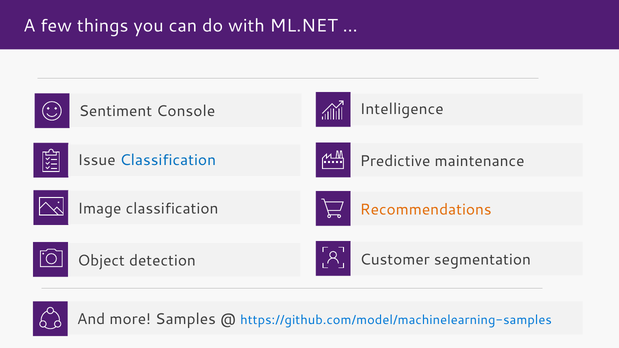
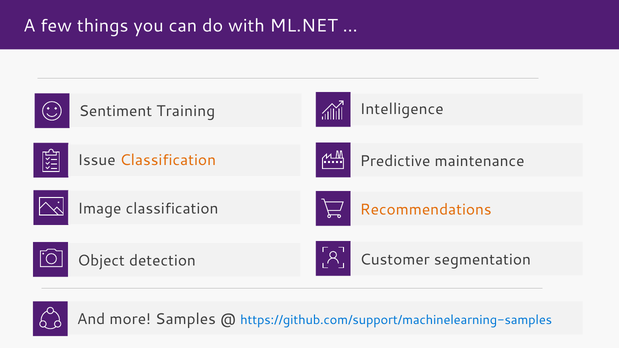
Console: Console -> Training (186, 111)
Classification colour: blue -> orange (168, 160)
https://github.com/model/machinelearning-samples: https://github.com/model/machinelearning-samples -> https://github.com/support/machinelearning-samples (396, 320)
